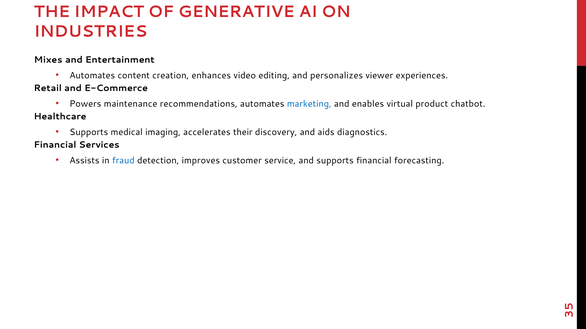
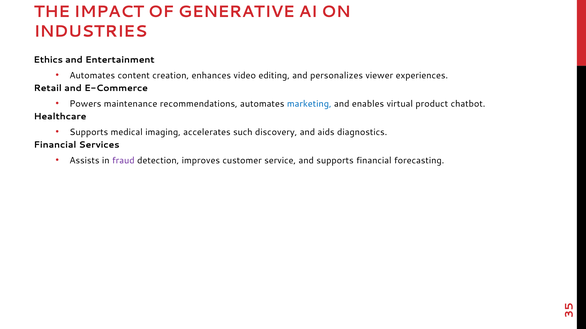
Mixes: Mixes -> Ethics (48, 60)
their: their -> such (243, 132)
fraud colour: blue -> purple (123, 161)
